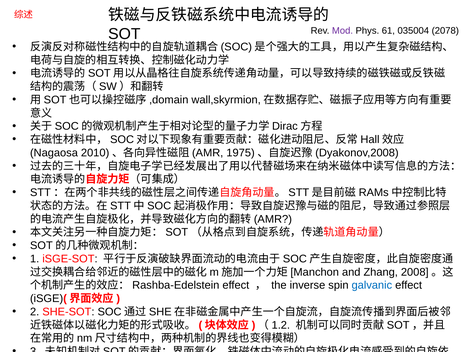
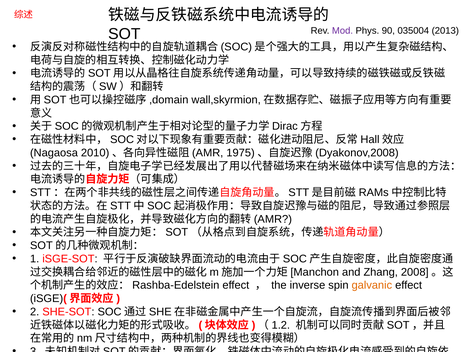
61: 61 -> 90 (388, 31)
2078: 2078 -> 2013 (445, 31)
galvanic colour: blue -> orange (372, 285)
